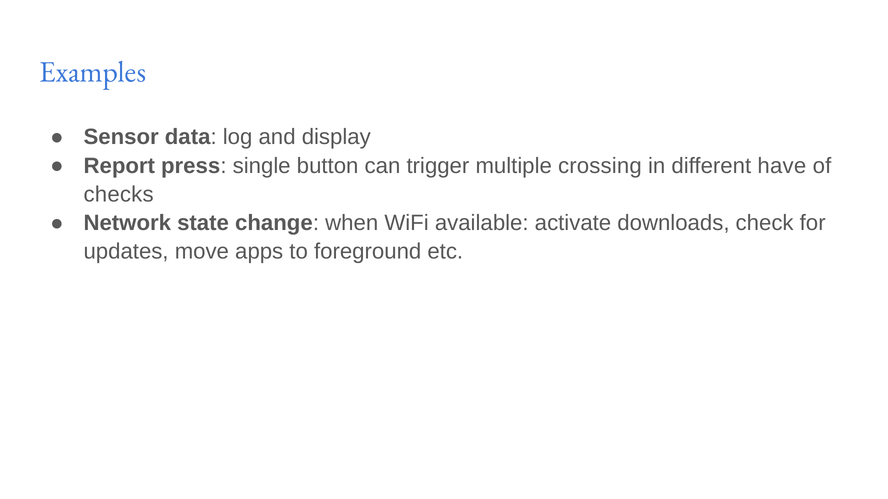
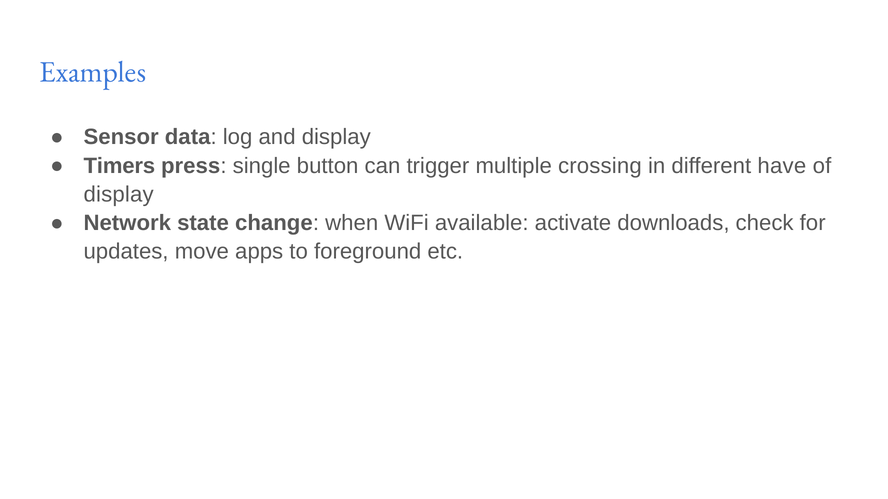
Report: Report -> Timers (119, 166)
checks: checks -> display (119, 194)
